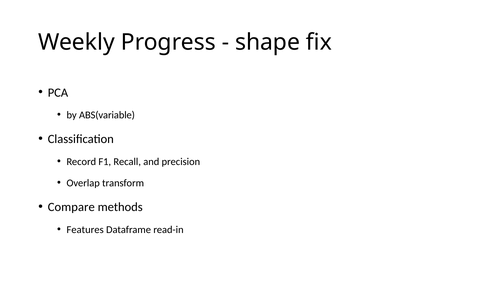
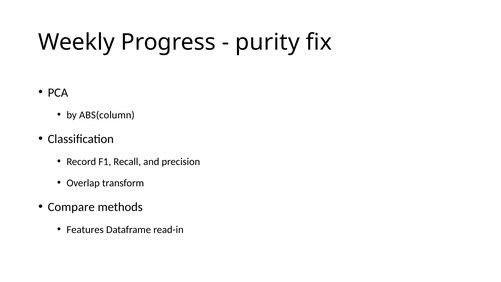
shape: shape -> purity (267, 42)
ABS(variable: ABS(variable -> ABS(column (107, 115)
